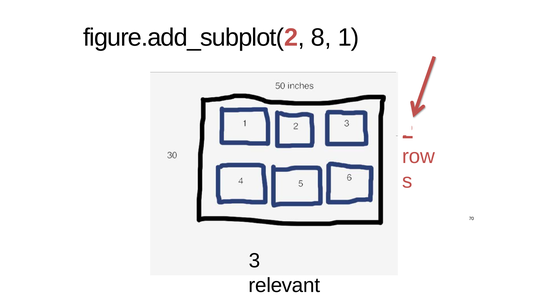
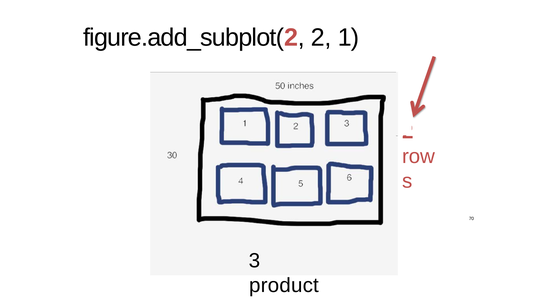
figure.add_subplot(2 8: 8 -> 2 (321, 37)
relevant: relevant -> product (284, 286)
